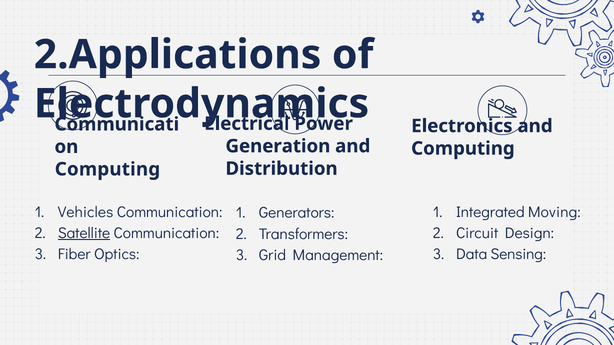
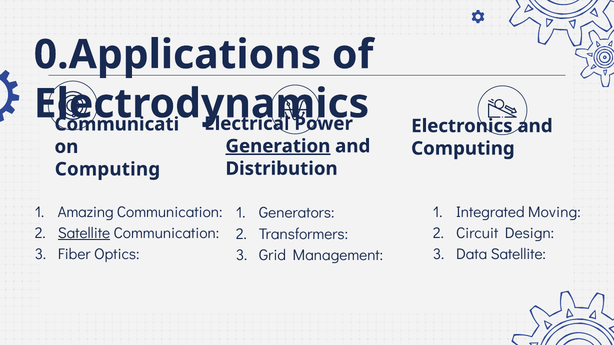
2.Applications: 2.Applications -> 0.Applications (178, 55)
Generation underline: none -> present (278, 146)
Vehicles: Vehicles -> Amazing (86, 212)
Data Sensing: Sensing -> Satellite (518, 255)
